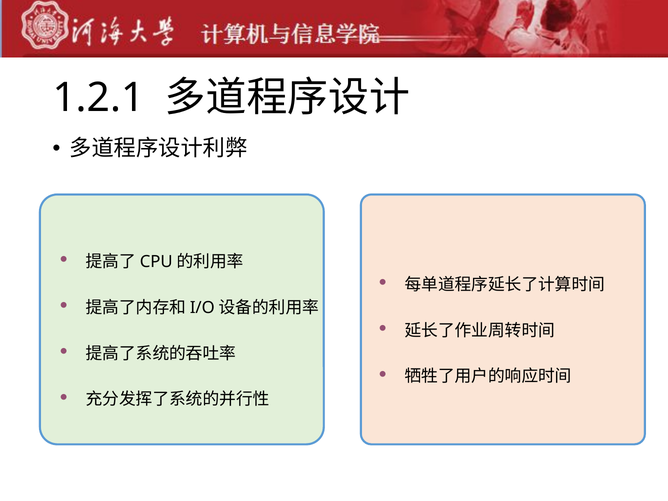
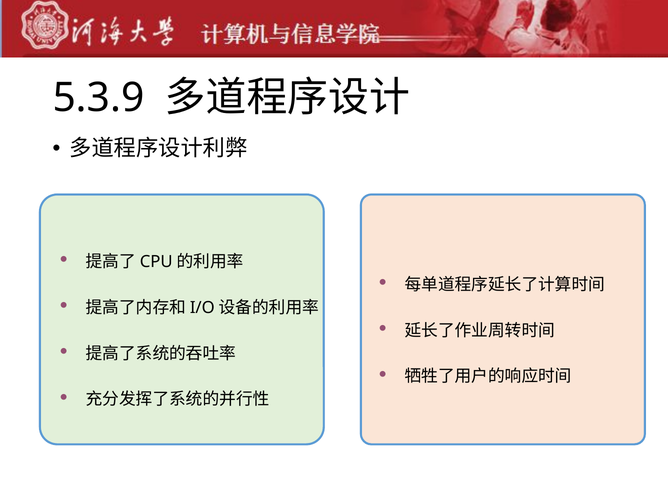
1.2.1: 1.2.1 -> 5.3.9 (99, 98)
